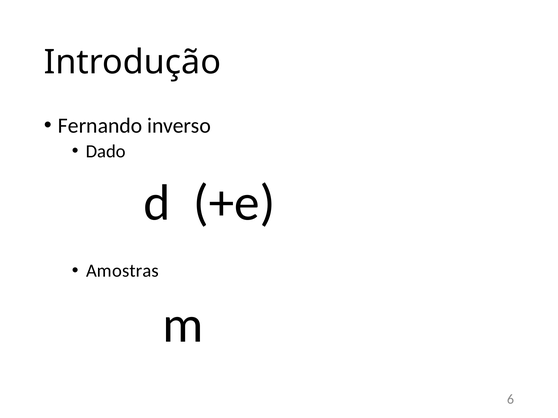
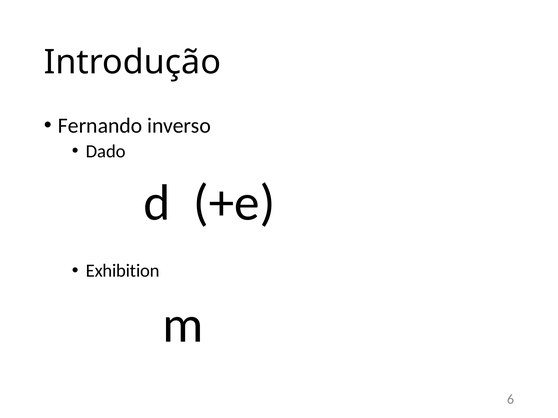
Amostras: Amostras -> Exhibition (123, 271)
